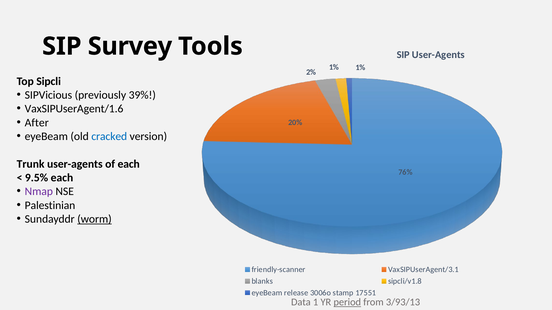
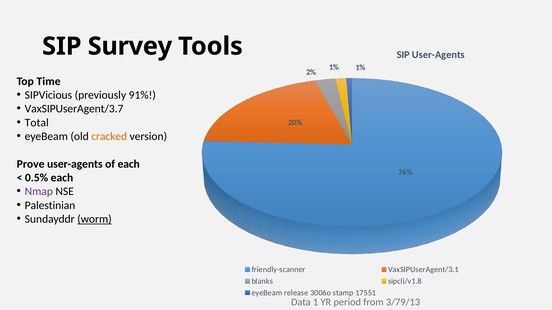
Sipcli: Sipcli -> Time (49, 81)
39%: 39% -> 91% (142, 95)
VaxSIPUserAgent/1.6: VaxSIPUserAgent/1.6 -> VaxSIPUserAgent/3.7 (74, 109)
After: After -> Total (37, 123)
cracked colour: blue -> orange (109, 137)
Trunk: Trunk -> Prove (31, 164)
9.5%: 9.5% -> 0.5% (37, 178)
period underline: present -> none (347, 303)
3/93/13: 3/93/13 -> 3/79/13 (403, 303)
